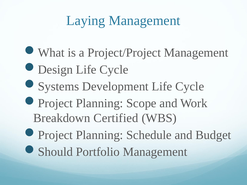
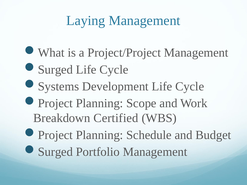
Design: Design -> Surged (55, 70)
Should: Should -> Surged (55, 152)
